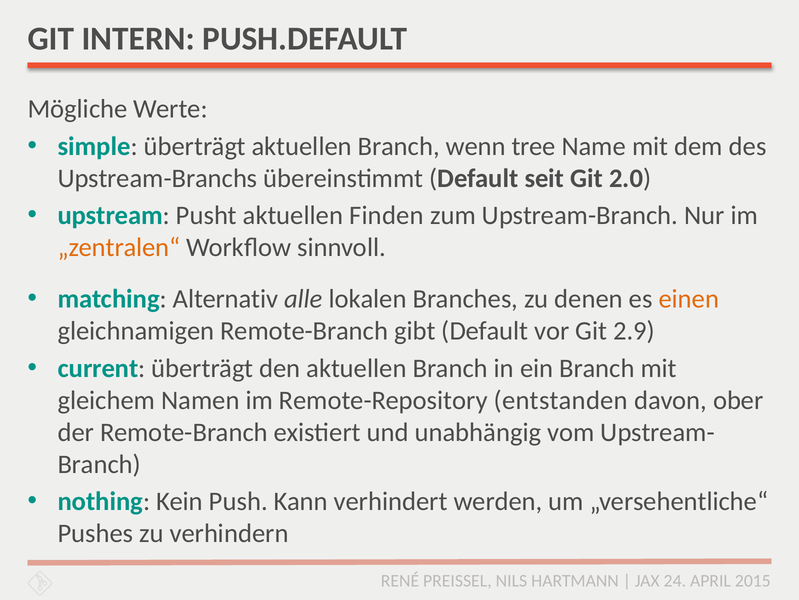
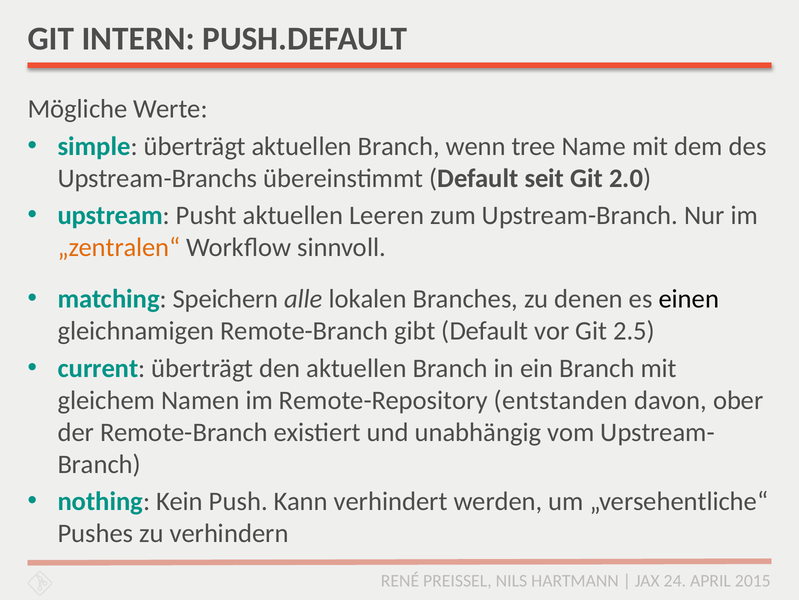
Finden: Finden -> Leeren (387, 215)
Alternativ: Alternativ -> Speichern (226, 299)
einen colour: orange -> black (689, 299)
2.9: 2.9 -> 2.5 (634, 331)
